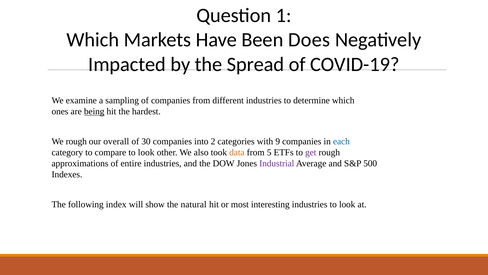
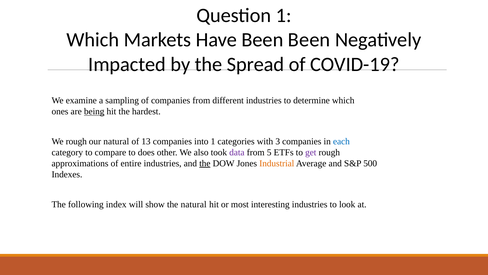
Been Does: Does -> Been (309, 40)
our overall: overall -> natural (116, 141)
30: 30 -> 13 (146, 141)
into 2: 2 -> 1 (213, 141)
9: 9 -> 3 (278, 141)
compare to look: look -> does (146, 152)
data colour: orange -> purple (237, 152)
the underline: none -> present (205, 163)
Industrial colour: purple -> orange (277, 163)
